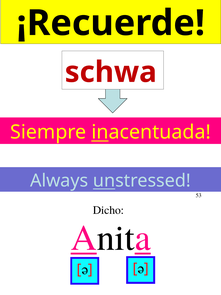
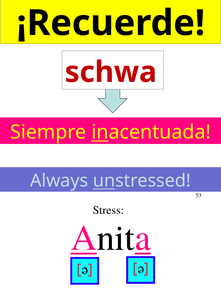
Dicho: Dicho -> Stress (108, 210)
